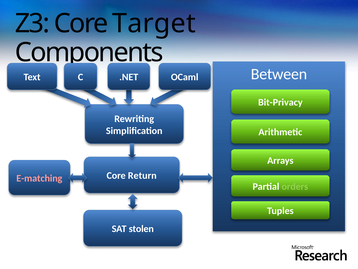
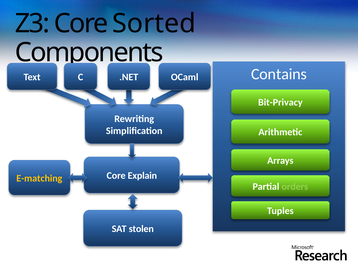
Target: Target -> Sorted (154, 23)
Between: Between -> Contains (279, 74)
Return: Return -> Explain (142, 175)
E-matching colour: pink -> yellow (39, 178)
